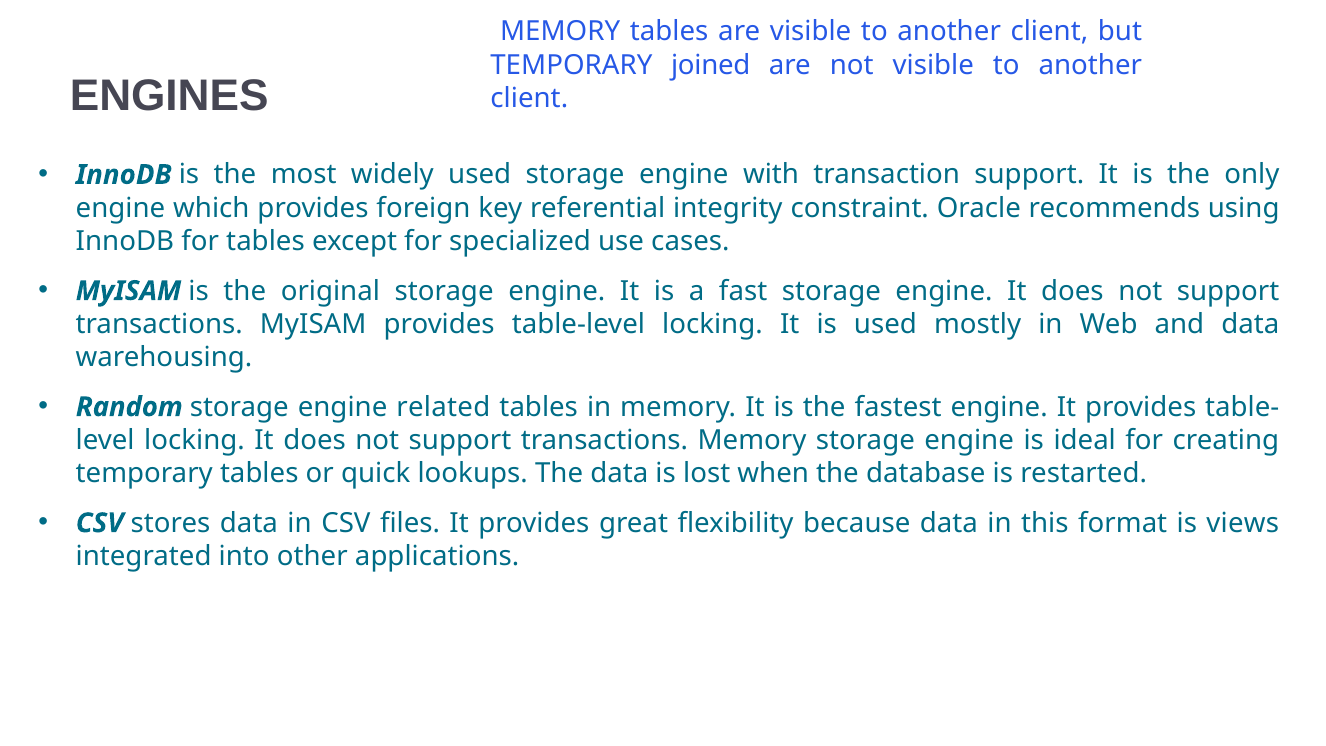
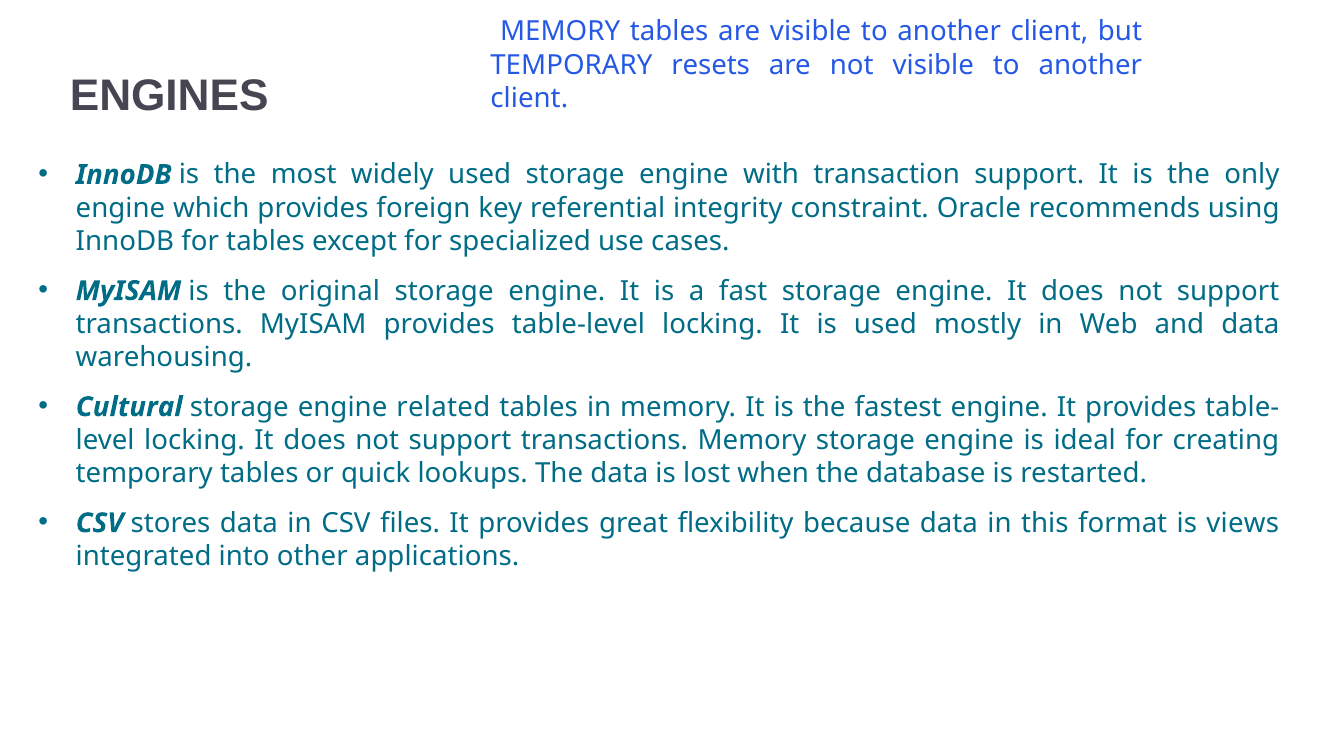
joined: joined -> resets (711, 65)
Random: Random -> Cultural (129, 407)
